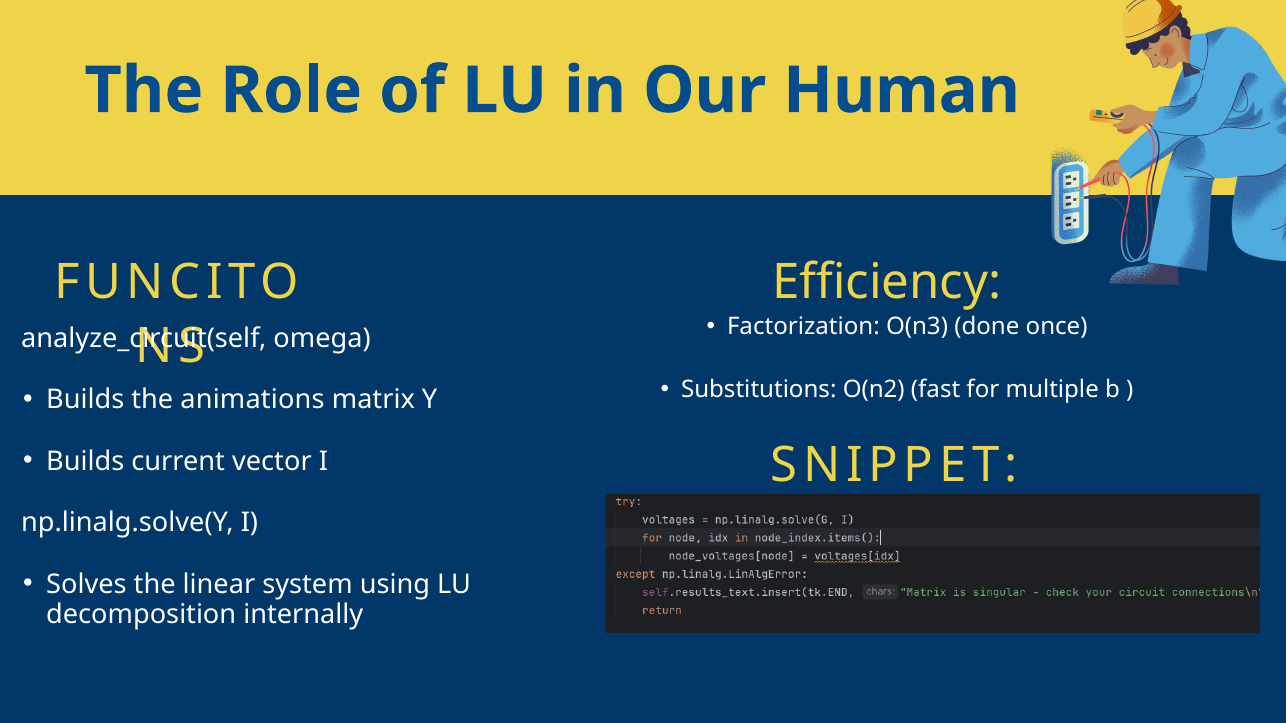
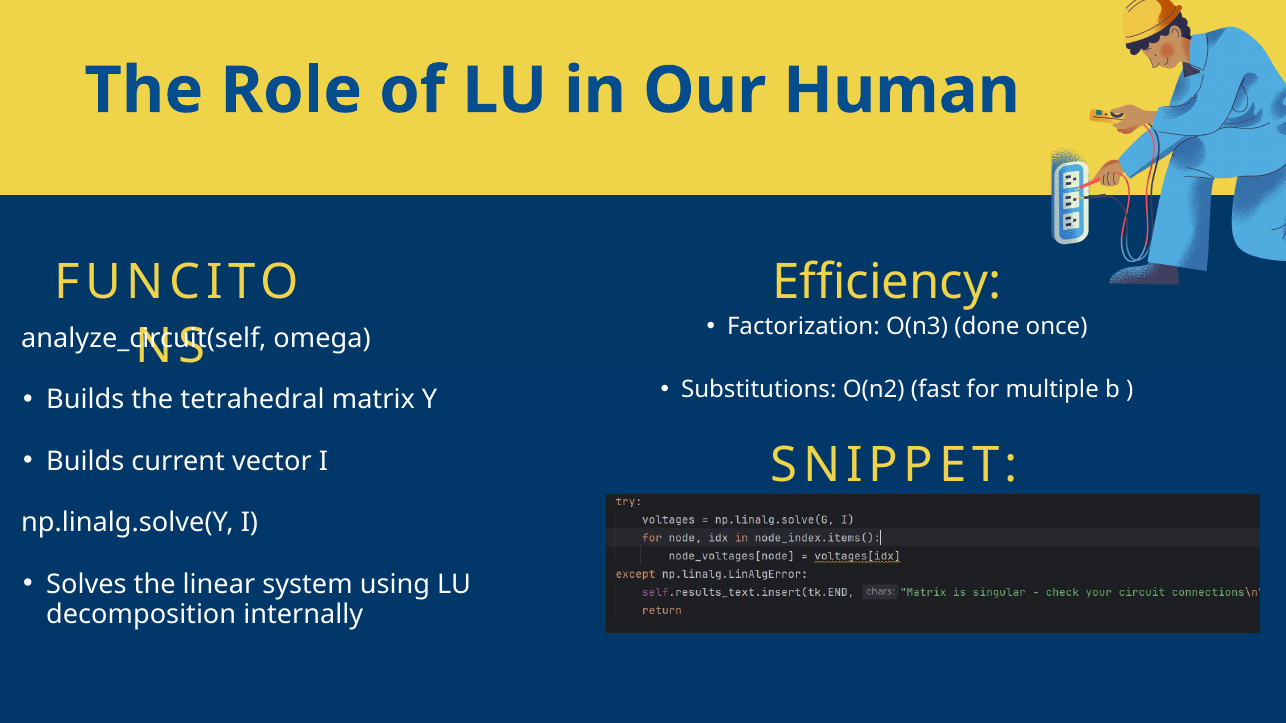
animations: animations -> tetrahedral (253, 400)
